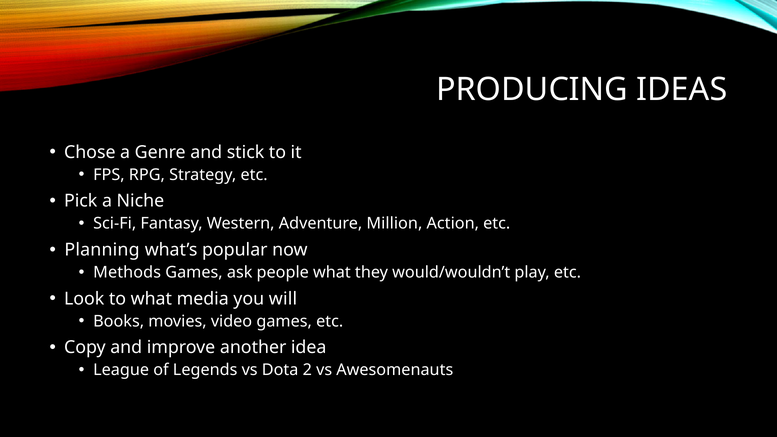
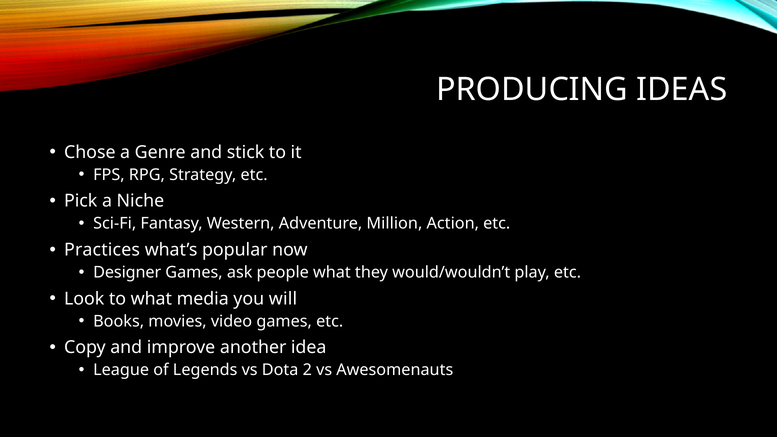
Planning: Planning -> Practices (102, 250)
Methods: Methods -> Designer (127, 272)
